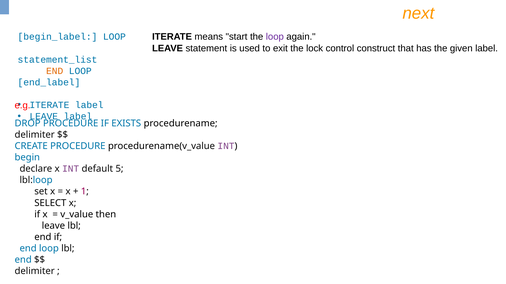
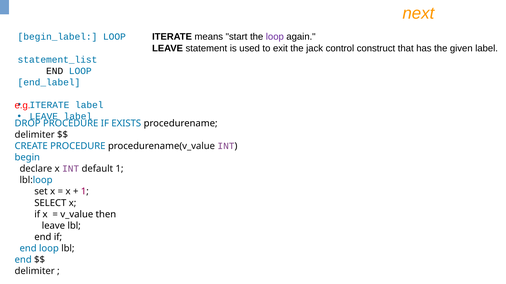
lock: lock -> jack (315, 48)
END colour: orange -> black (55, 71)
default 5: 5 -> 1 (120, 169)
